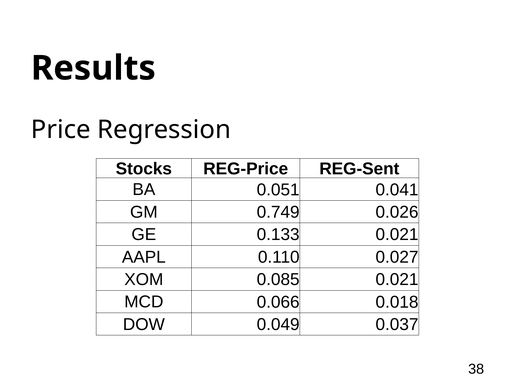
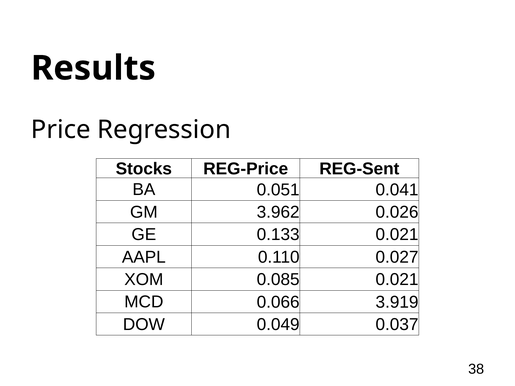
0.749: 0.749 -> 3.962 (278, 212)
0.018: 0.018 -> 3.919 (397, 302)
